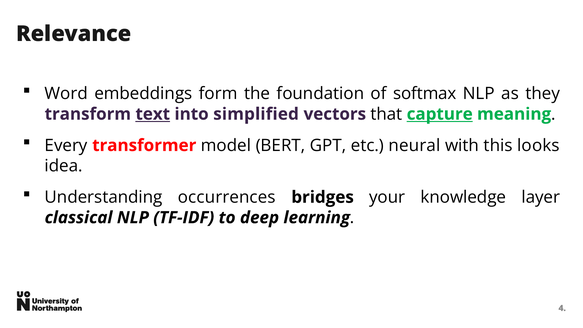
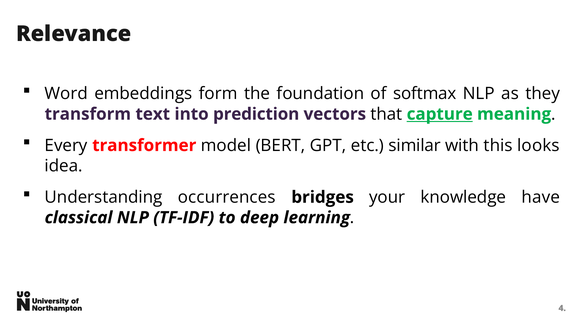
text underline: present -> none (153, 114)
simplified: simplified -> prediction (256, 114)
neural: neural -> similar (415, 145)
layer: layer -> have (541, 197)
